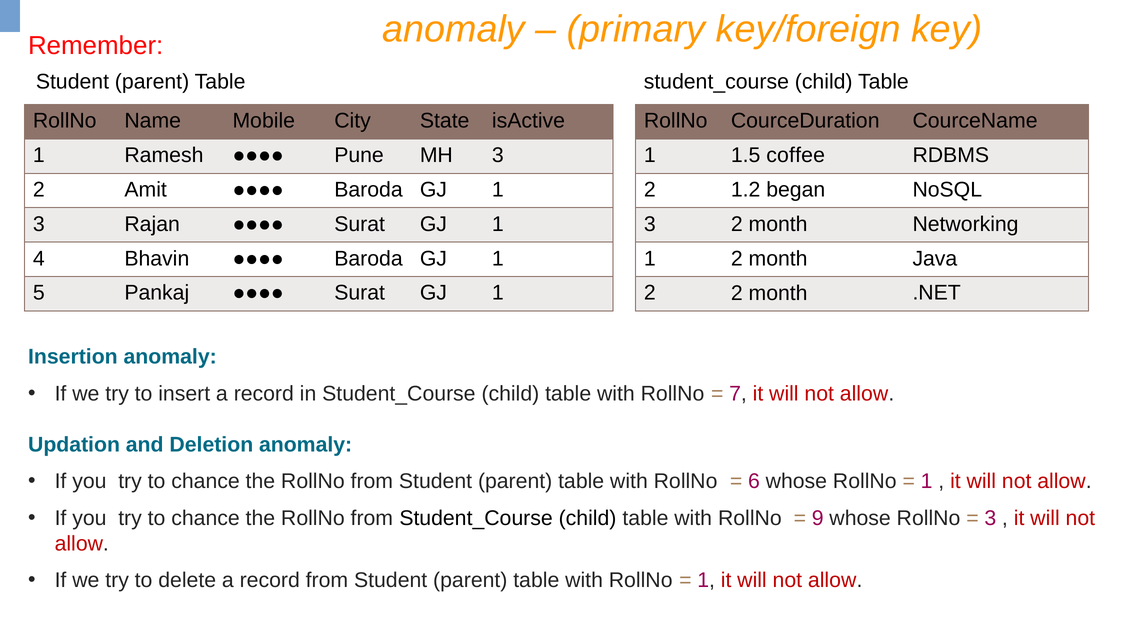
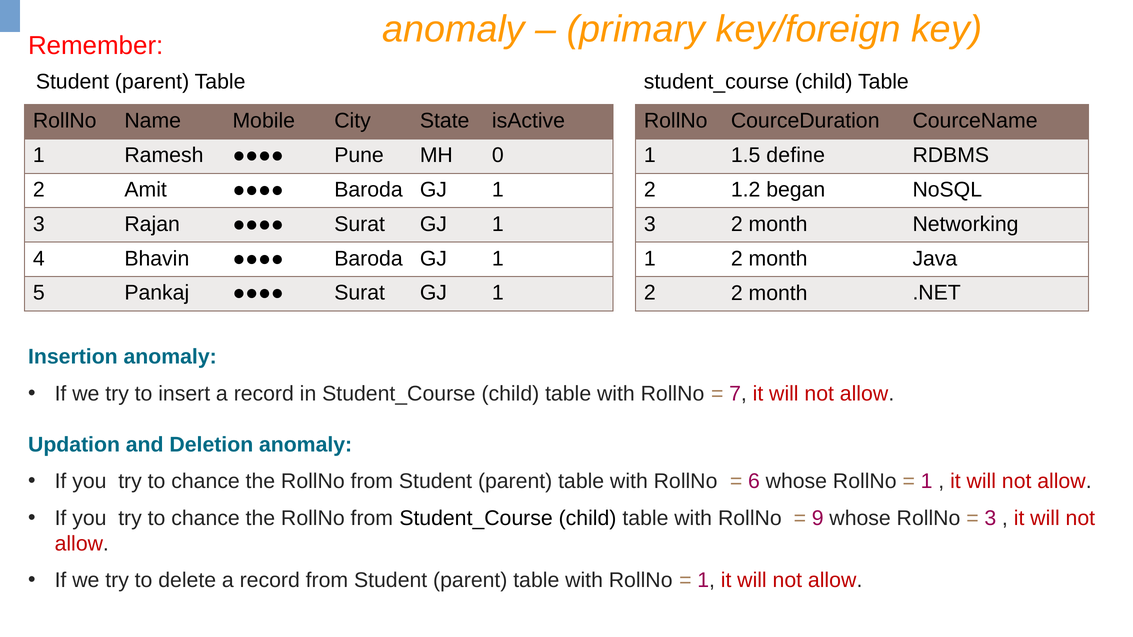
MH 3: 3 -> 0 (498, 155)
coffee: coffee -> define (796, 155)
